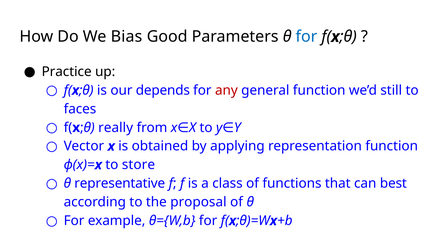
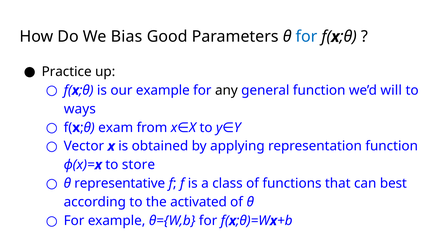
our depends: depends -> example (163, 90)
any colour: red -> black (226, 90)
still: still -> will (391, 90)
faces: faces -> ways (80, 109)
really: really -> exam (116, 127)
proposal: proposal -> activated (199, 202)
